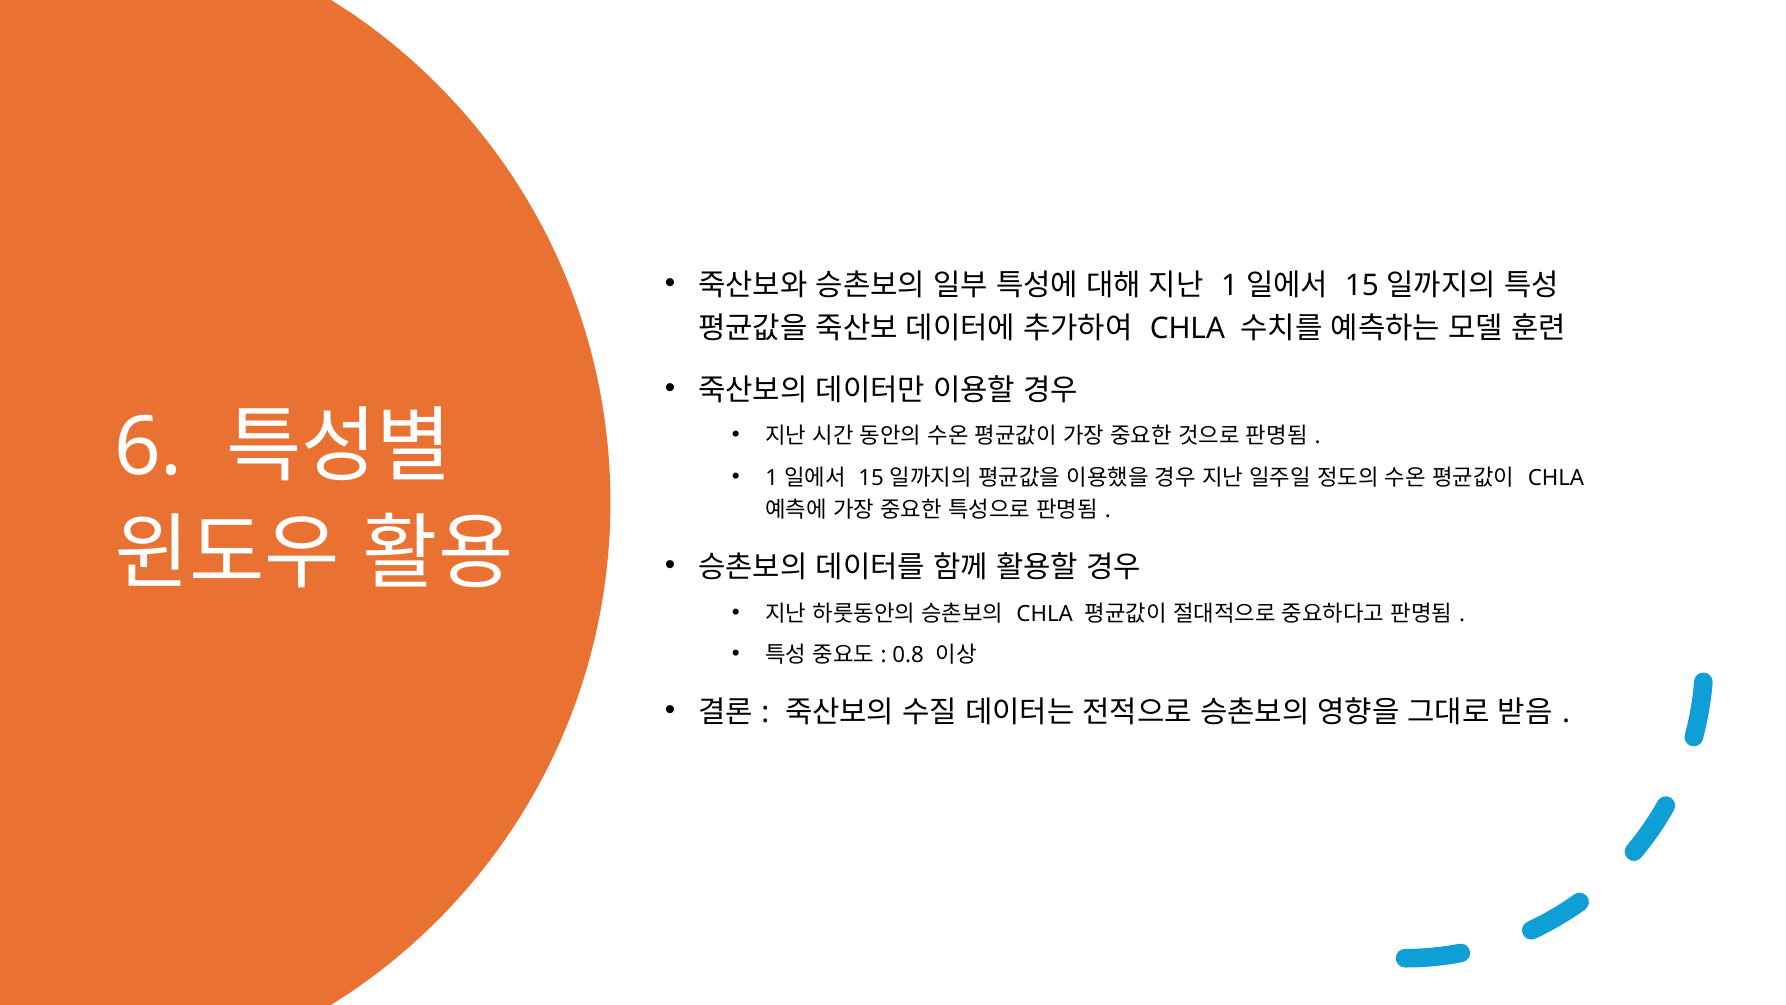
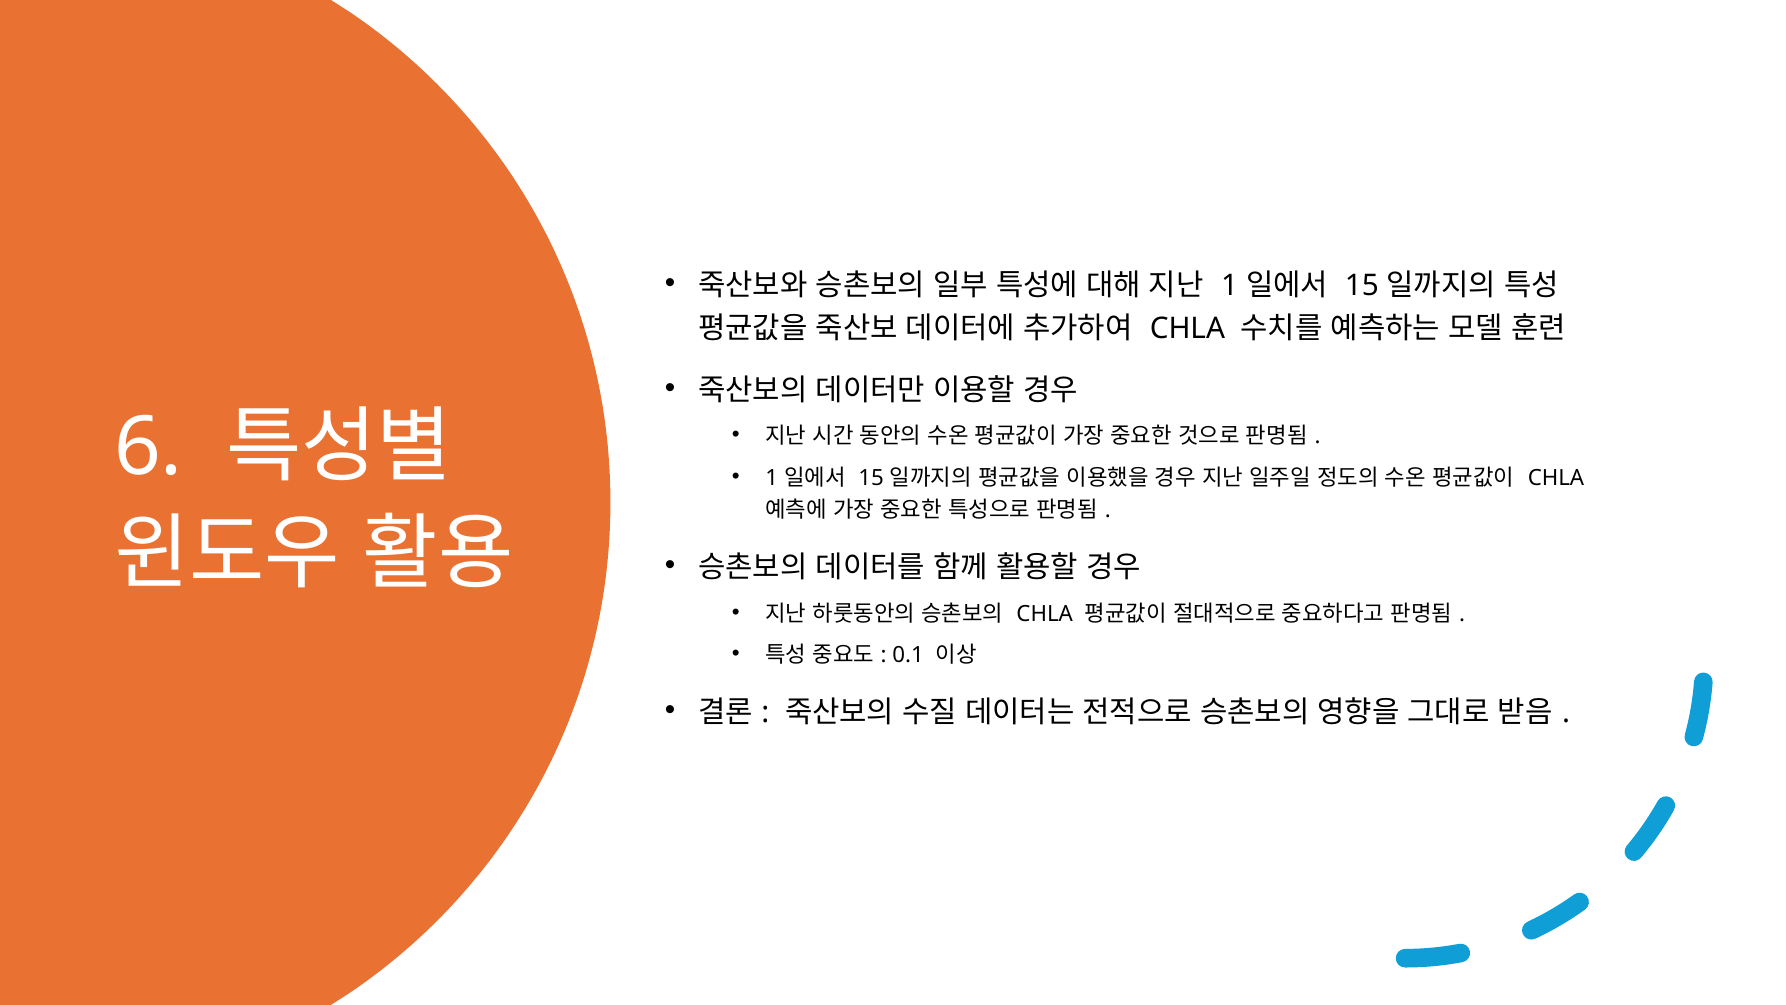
0.8: 0.8 -> 0.1 (908, 655)
